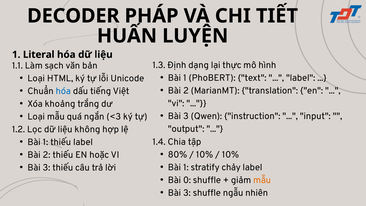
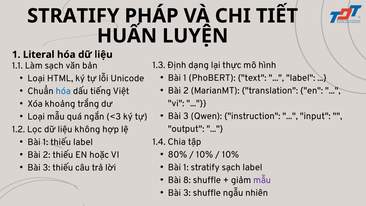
DECODER: DECODER -> STRATIFY (73, 16)
stratify chảy: chảy -> sạch (231, 167)
0: 0 -> 8 (187, 180)
mẫu colour: orange -> purple (262, 180)
